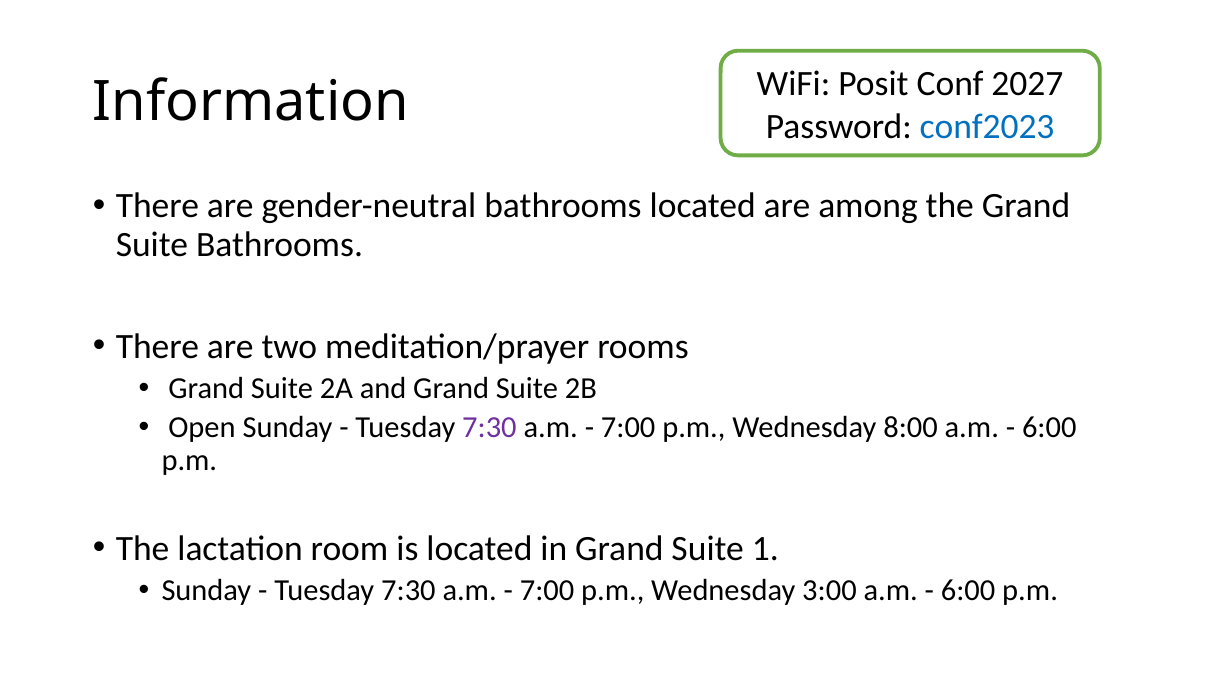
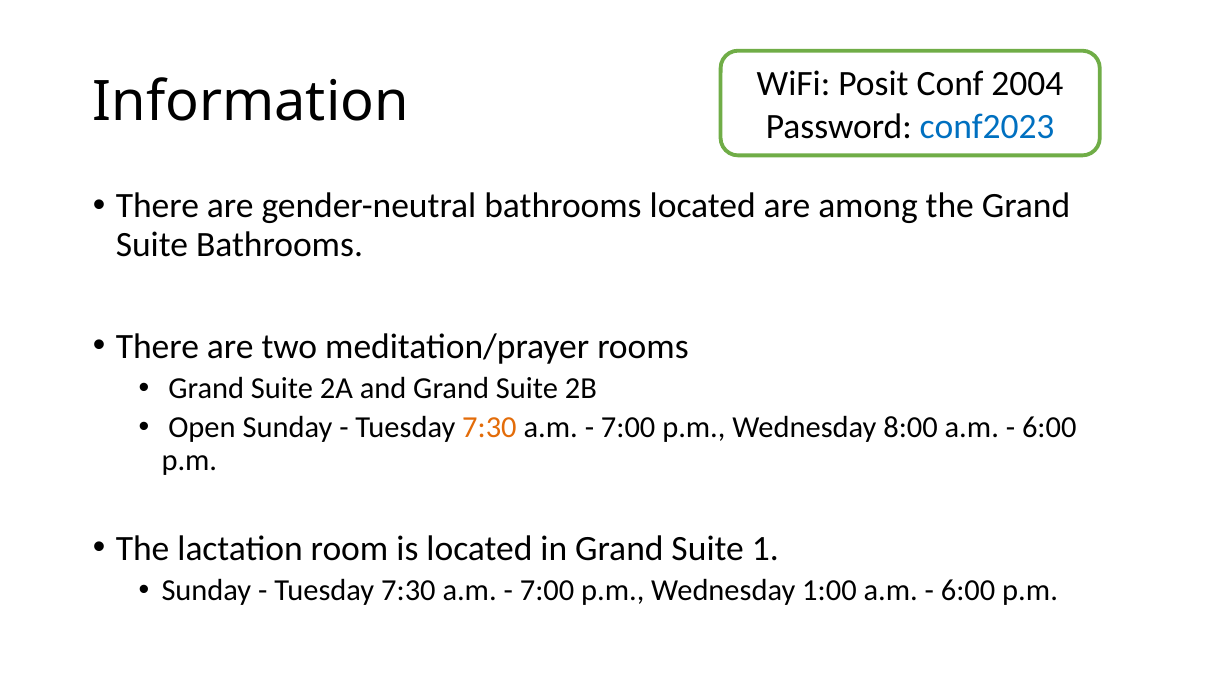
2027: 2027 -> 2004 (1027, 84)
7:30 colour: purple -> orange (489, 428)
3:00: 3:00 -> 1:00 (829, 590)
